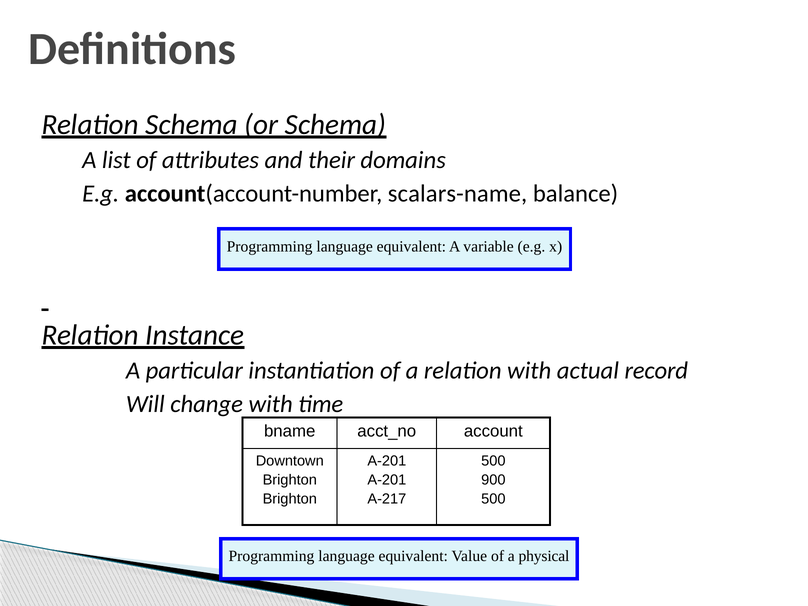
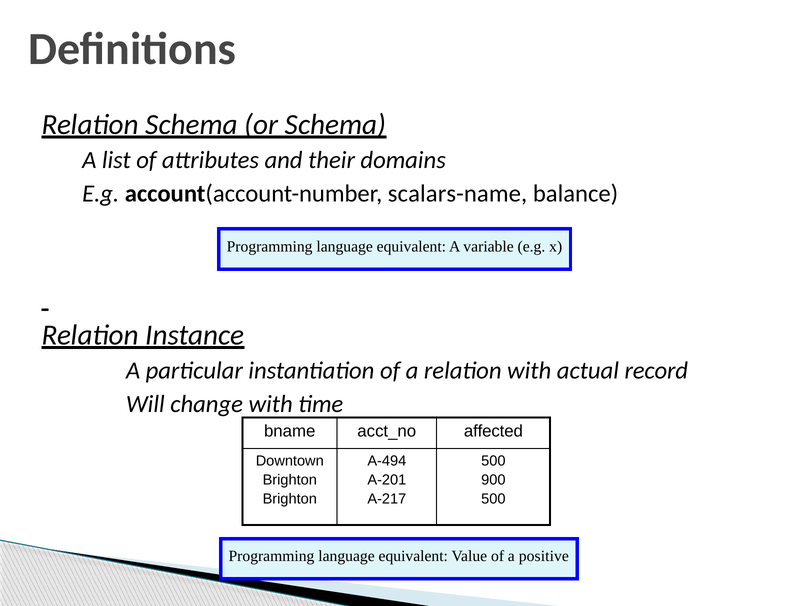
account: account -> affected (493, 431)
A-201: A-201 -> A-494 (387, 461)
physical: physical -> positive (544, 556)
